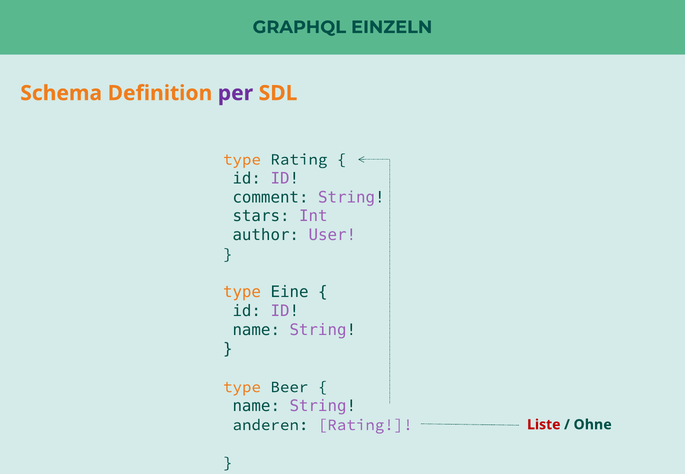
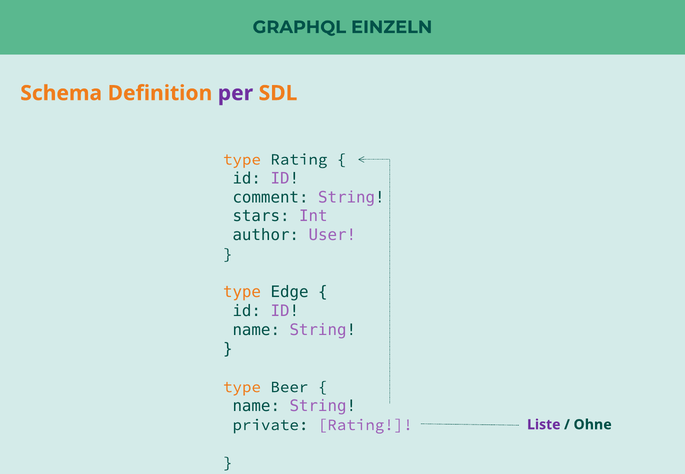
Eine: Eine -> Edge (290, 292)
anderen: anderen -> private (270, 425)
Liste colour: red -> purple (544, 425)
